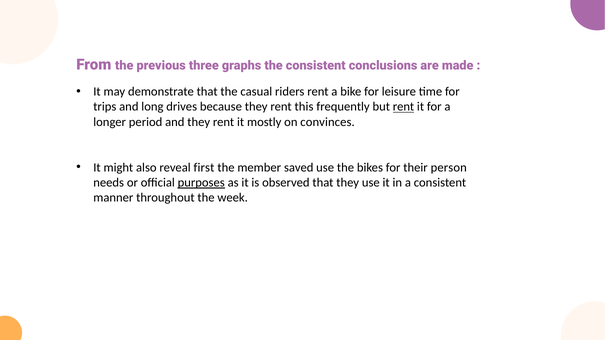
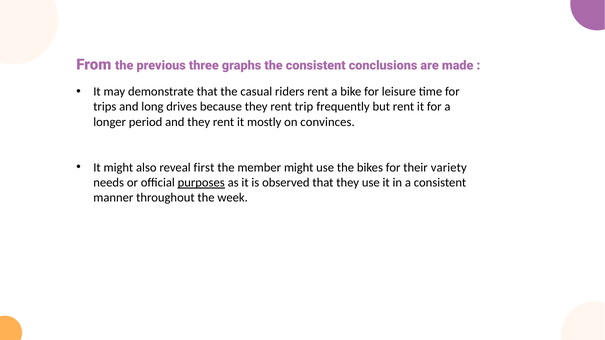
this: this -> trip (304, 107)
rent underline: present -> none (404, 107)
member saved: saved -> might (299, 168)
person: person -> variety (449, 168)
